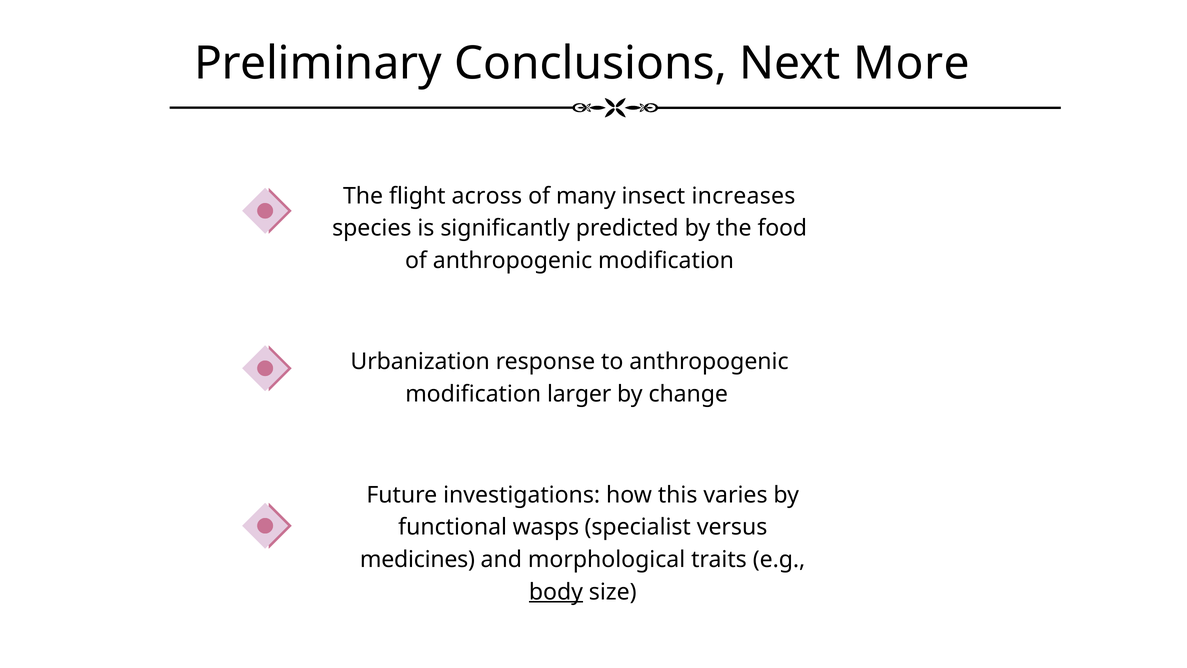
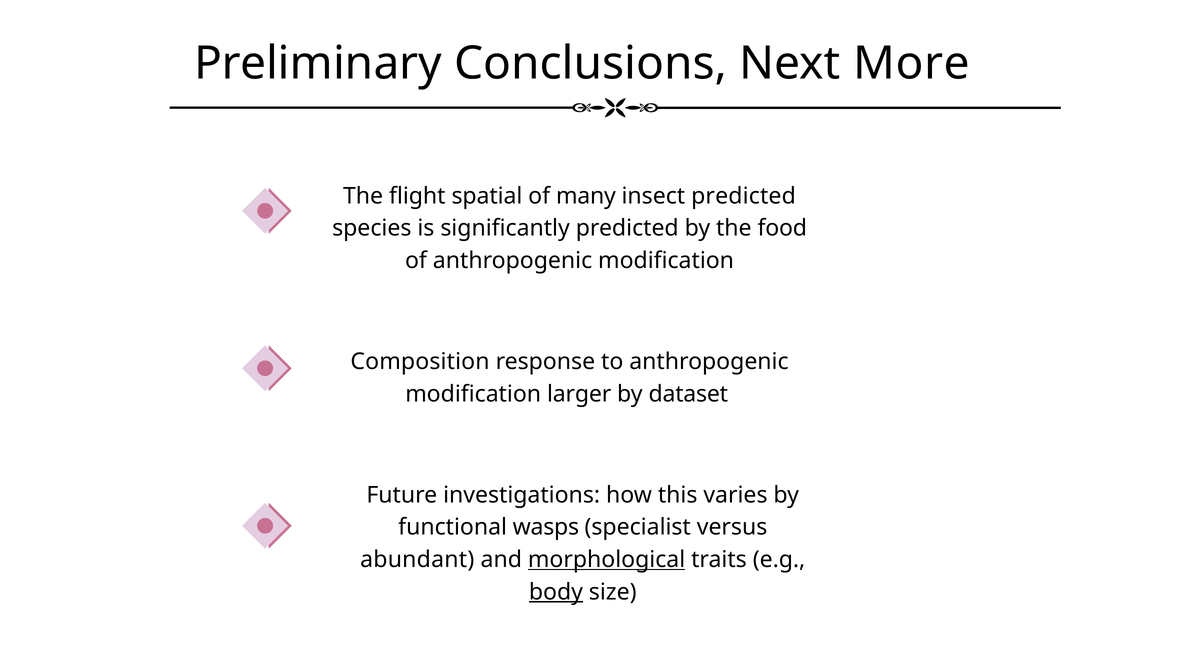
across: across -> spatial (487, 196)
insect increases: increases -> predicted (743, 196)
Urbanization: Urbanization -> Composition (420, 361)
change: change -> dataset (688, 394)
medicines: medicines -> abundant (417, 559)
morphological underline: none -> present (607, 559)
